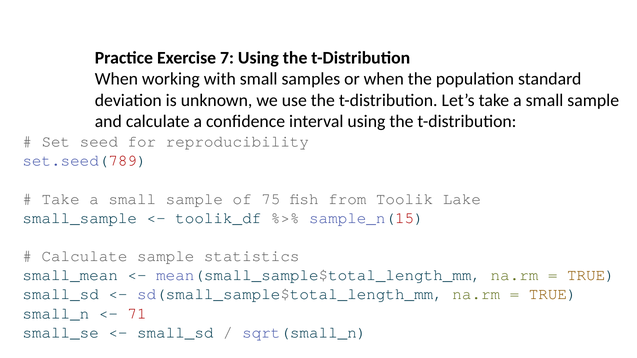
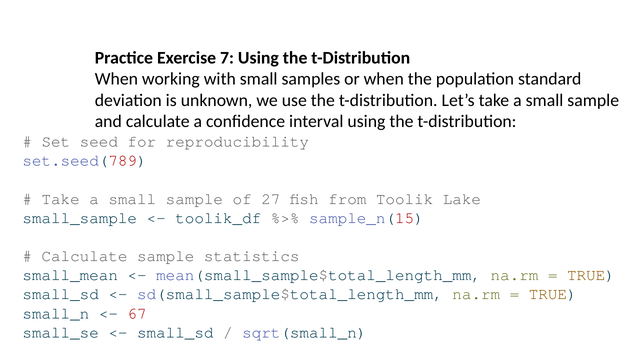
75: 75 -> 27 (271, 199)
71: 71 -> 67 (137, 314)
